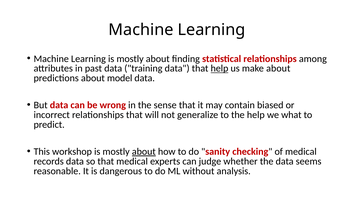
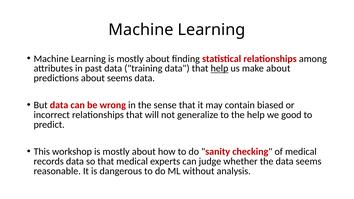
about model: model -> seems (120, 78)
what: what -> good (291, 115)
about underline: present -> none (144, 152)
